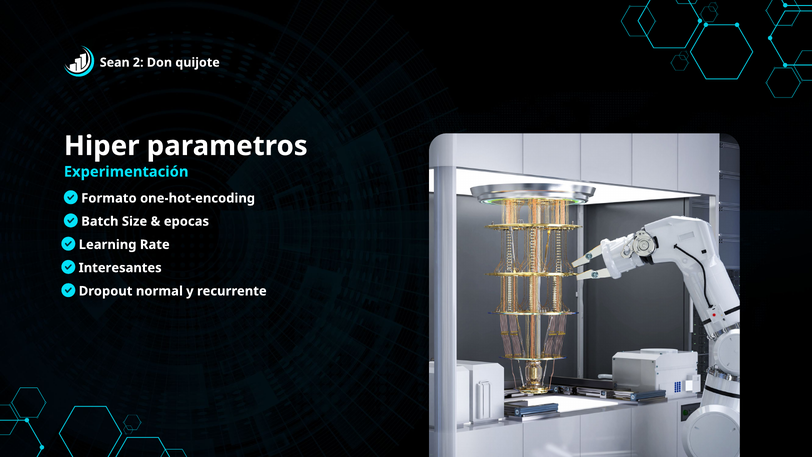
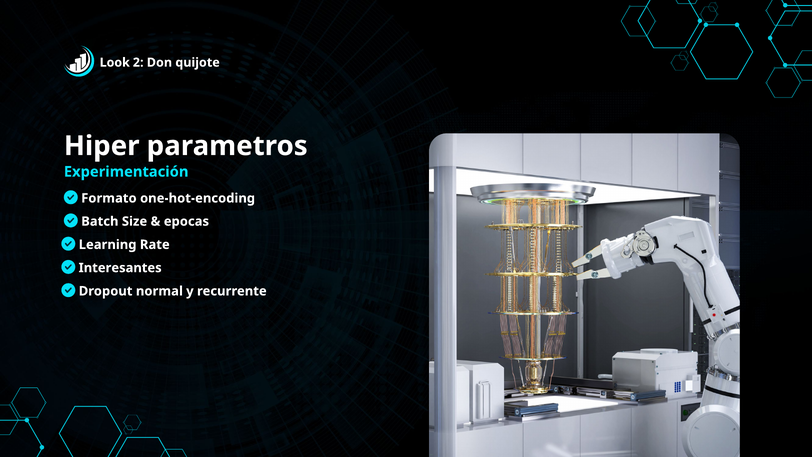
Sean: Sean -> Look (115, 62)
